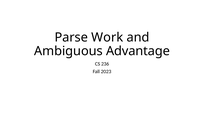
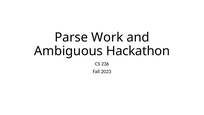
Advantage: Advantage -> Hackathon (138, 51)
